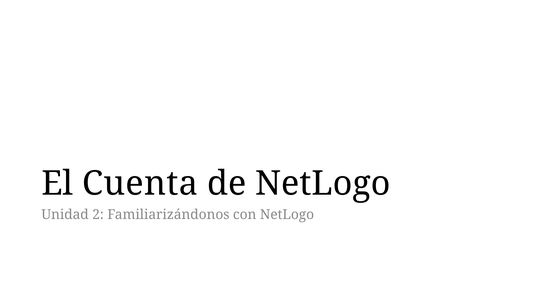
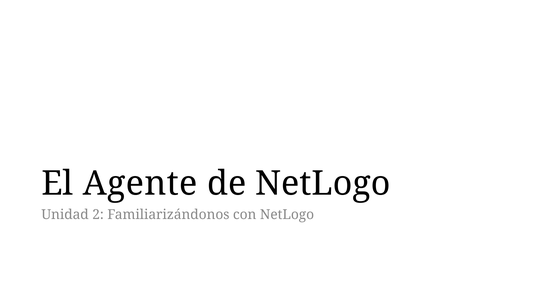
Cuenta: Cuenta -> Agente (140, 184)
